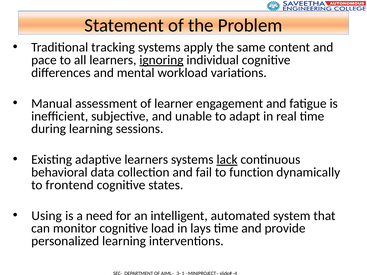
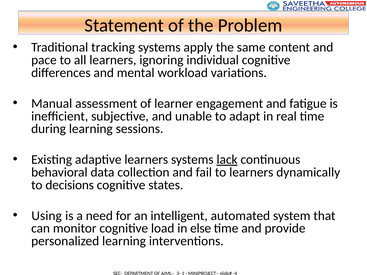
ignoring underline: present -> none (161, 60)
to function: function -> learners (251, 172)
frontend: frontend -> decisions (70, 185)
lays: lays -> else (201, 229)
